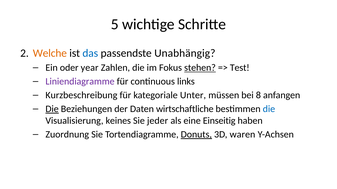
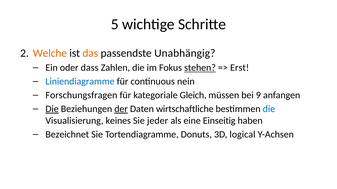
das colour: blue -> orange (90, 53)
year: year -> dass (90, 68)
Test: Test -> Erst (240, 68)
Liniendiagramme colour: purple -> blue (80, 82)
links: links -> nein (186, 82)
Kurzbeschreibung: Kurzbeschreibung -> Forschungsfragen (81, 95)
Unter: Unter -> Gleich (193, 95)
8: 8 -> 9 (258, 95)
der underline: none -> present (121, 109)
Zuordnung: Zuordnung -> Bezeichnet (67, 135)
Donuts underline: present -> none (196, 135)
waren: waren -> logical (242, 135)
